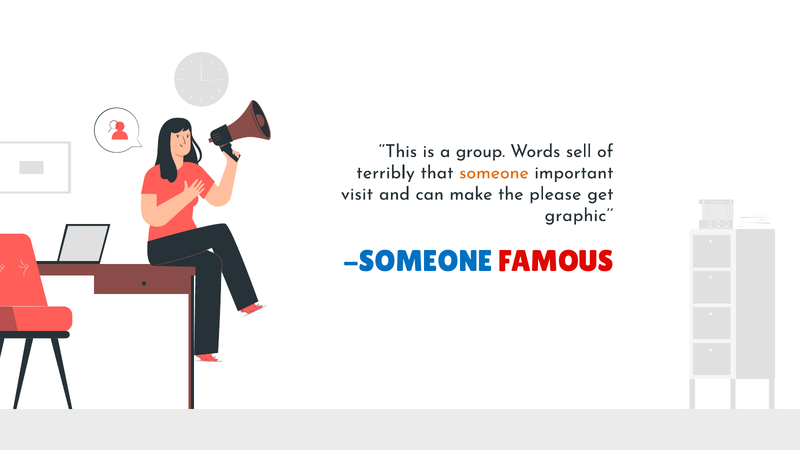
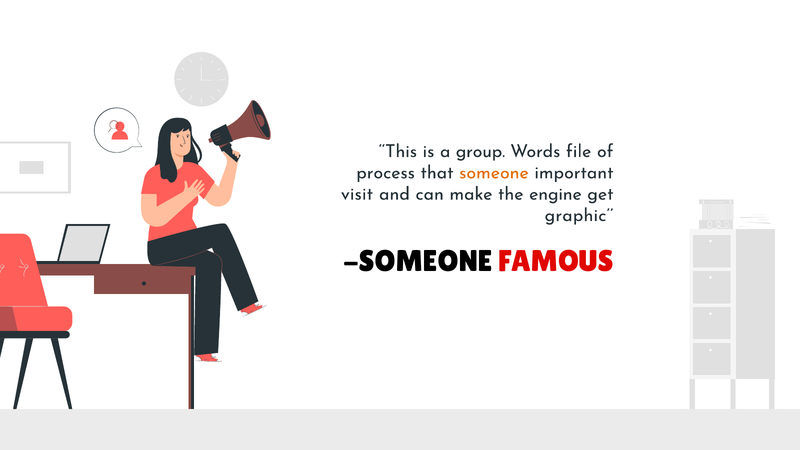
sell: sell -> file (579, 151)
terribly: terribly -> process (386, 172)
please: please -> engine (555, 194)
SOMEONE colour: blue -> black (418, 261)
